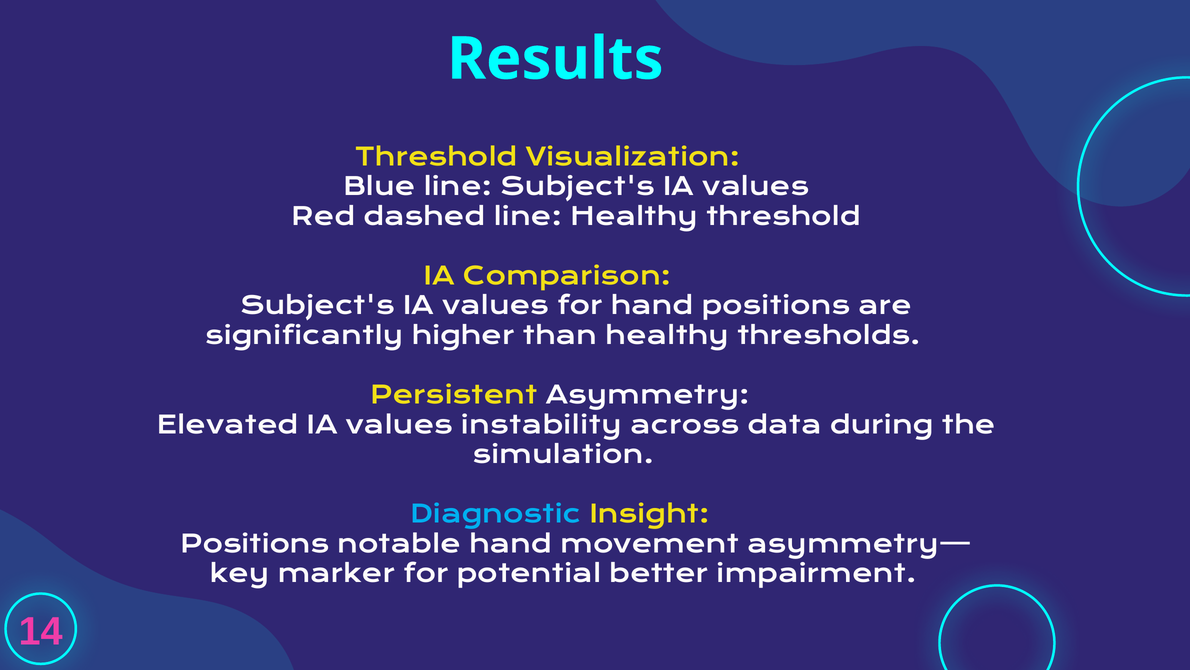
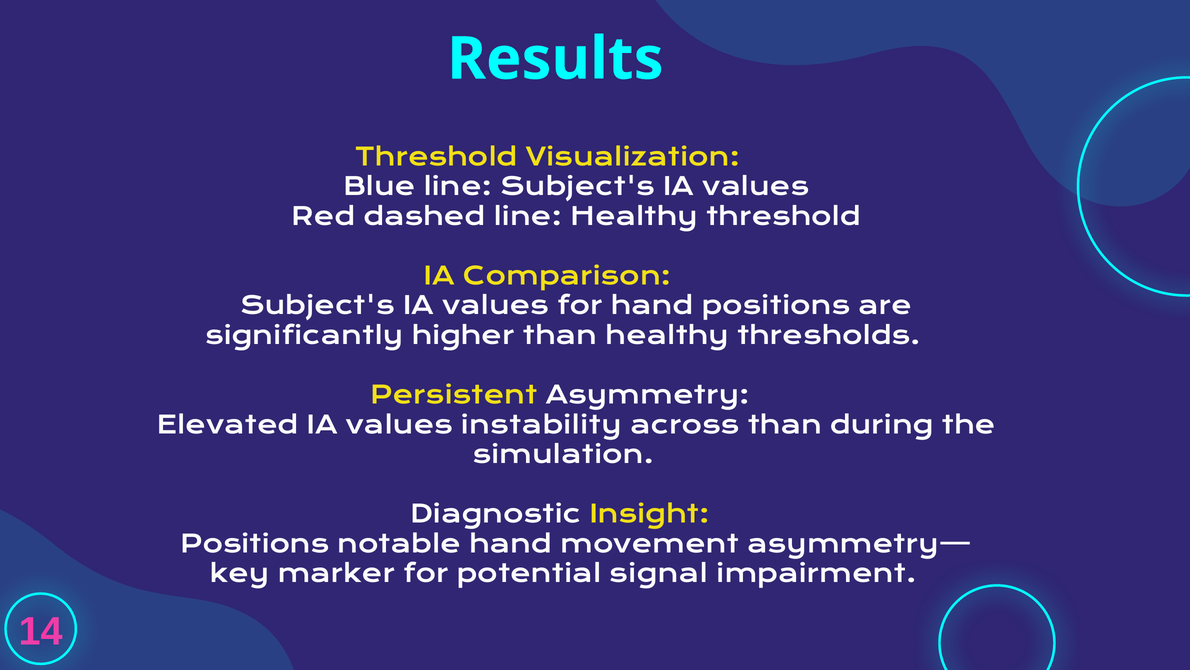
across data: data -> than (785, 425)
Diagnostic colour: light blue -> white (496, 514)
better: better -> signal (659, 574)
